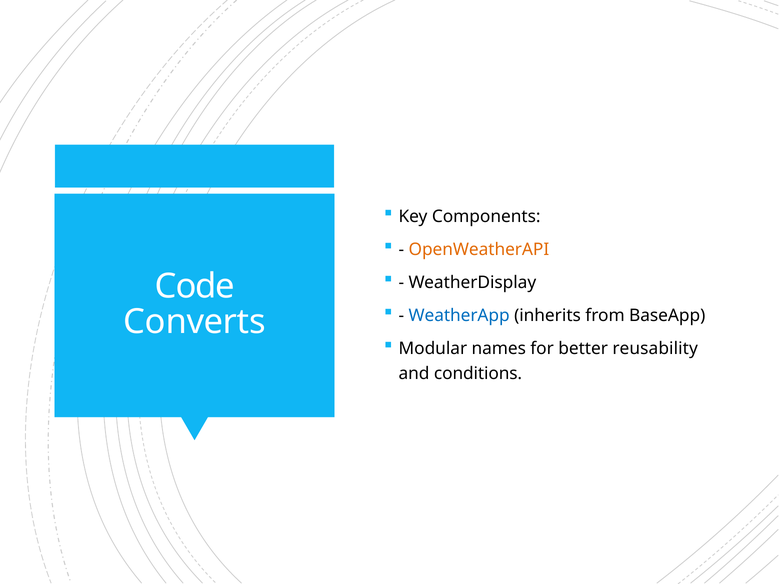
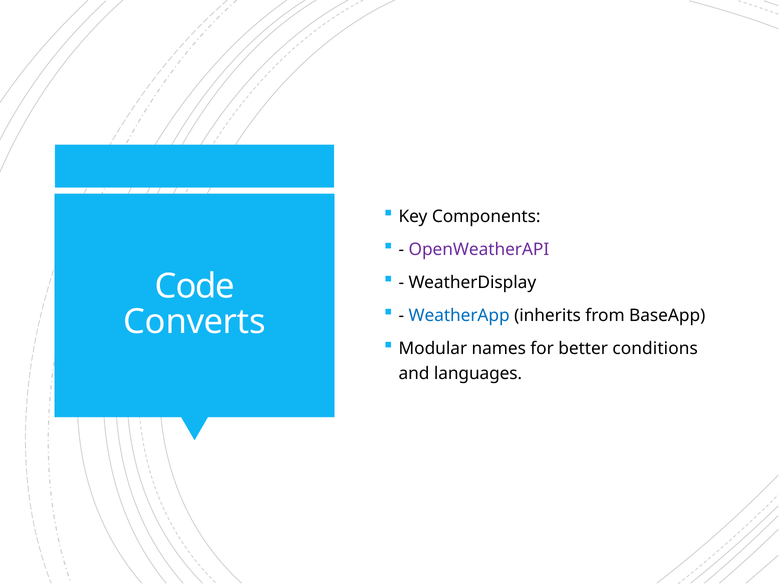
OpenWeatherAPI colour: orange -> purple (479, 250)
reusability: reusability -> conditions (655, 349)
conditions: conditions -> languages (478, 374)
